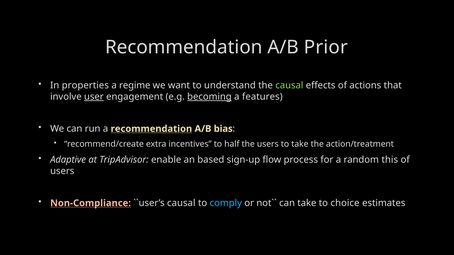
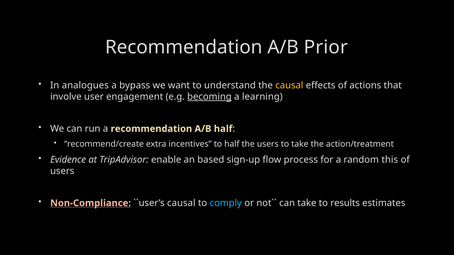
properties: properties -> analogues (85, 85)
regime: regime -> bypass (135, 85)
causal colour: light green -> yellow (289, 85)
user underline: present -> none (94, 97)
features: features -> learning (262, 97)
recommendation underline: present -> none (151, 129)
A/B bias: bias -> half (223, 129)
Adaptive: Adaptive -> Evidence (68, 160)
choice: choice -> results (345, 203)
